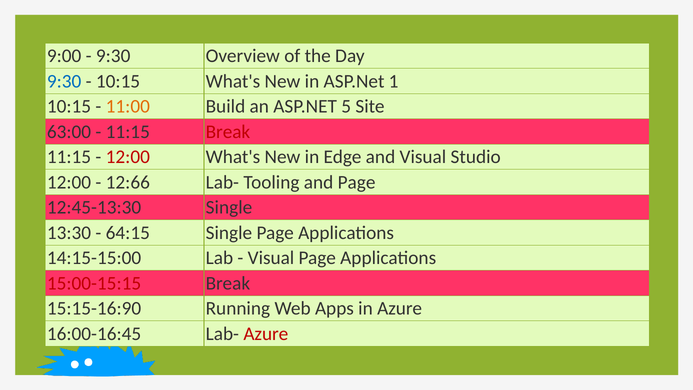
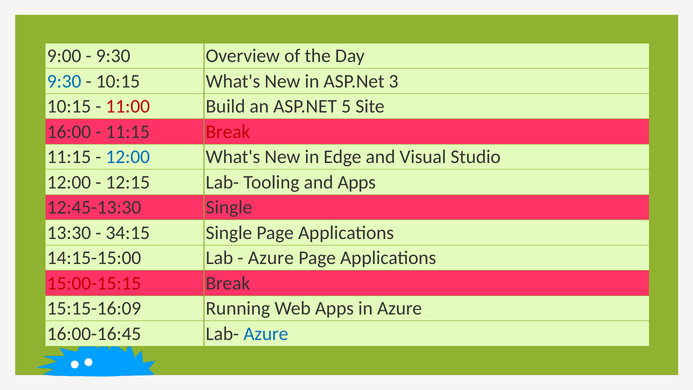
1: 1 -> 3 (394, 81)
11:00 colour: orange -> red (128, 106)
63:00: 63:00 -> 16:00 (69, 132)
12:00 colour: red -> blue (128, 157)
12:66: 12:66 -> 12:15 (128, 182)
and Page: Page -> Apps (357, 182)
64:15: 64:15 -> 34:15 (128, 233)
Visual: Visual -> Azure (271, 258)
15:15-16:90: 15:15-16:90 -> 15:15-16:09 (94, 308)
Azure colour: red -> blue (266, 334)
